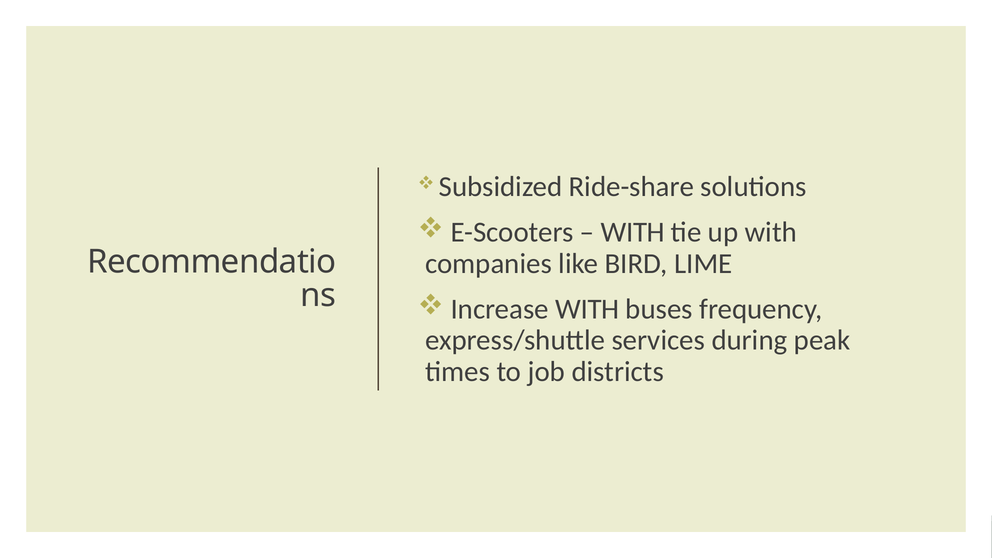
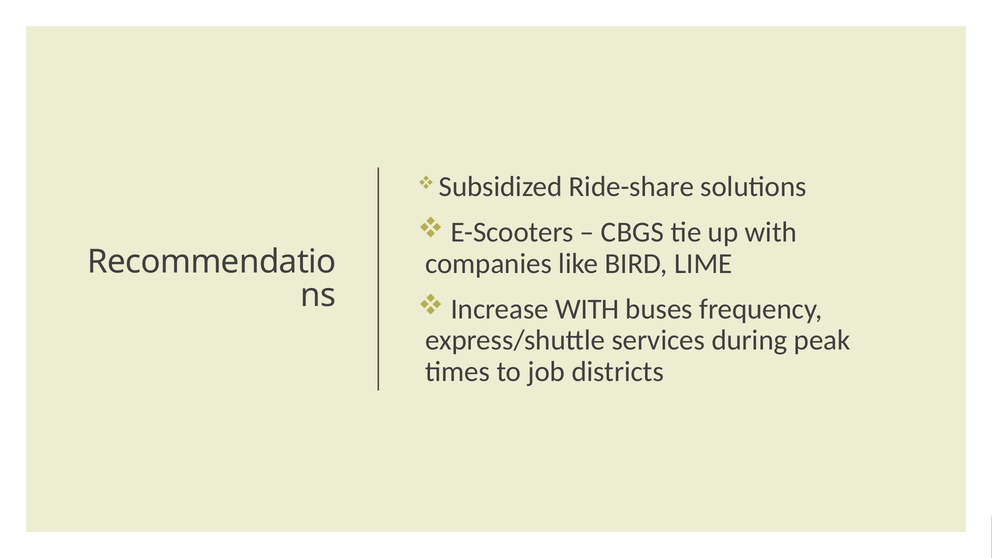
WITH: WITH -> CBGS (633, 232)
